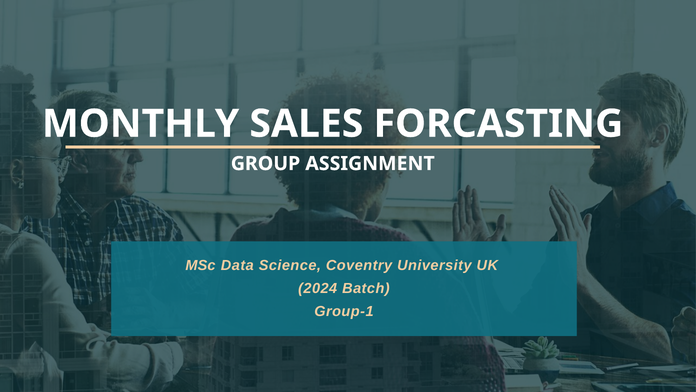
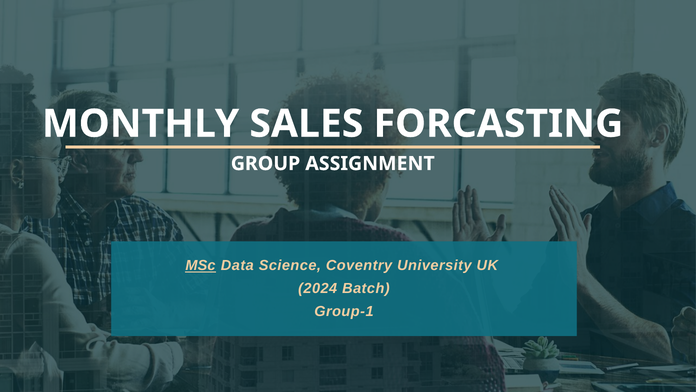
MSc underline: none -> present (200, 265)
